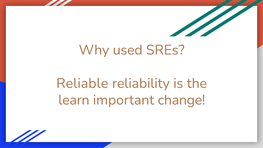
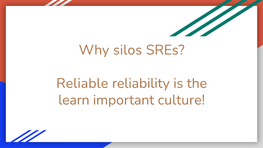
used: used -> silos (128, 50)
change: change -> culture (181, 100)
